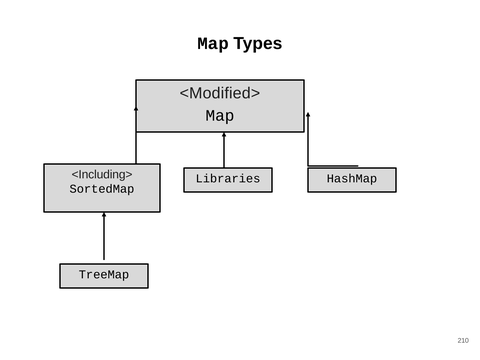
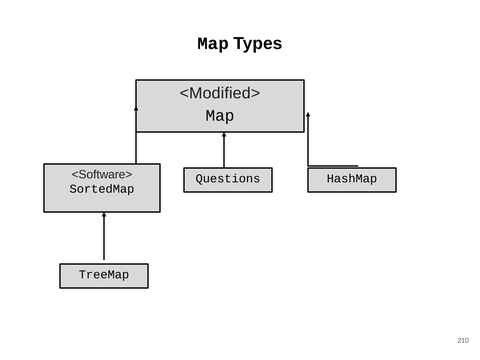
<Including>: <Including> -> <Software> (102, 174)
Libraries: Libraries -> Questions (228, 178)
